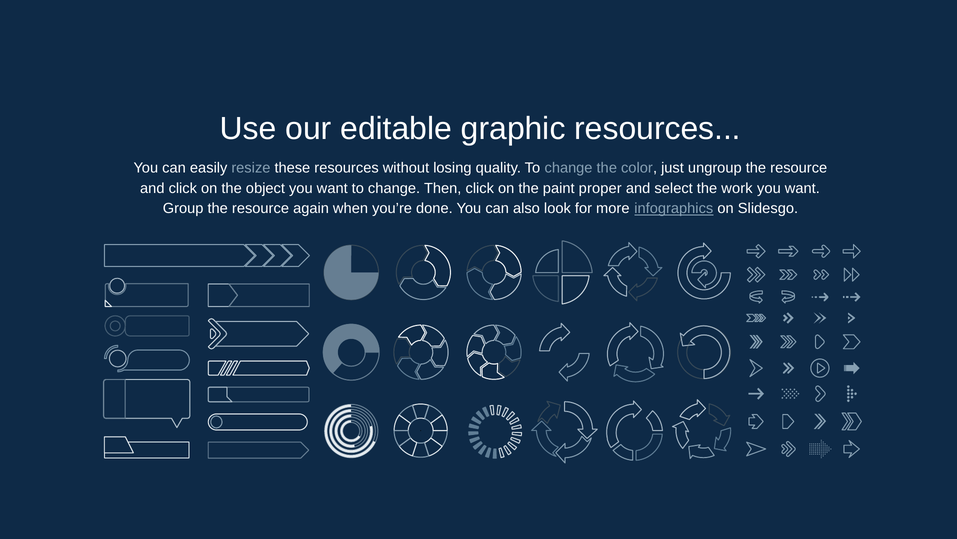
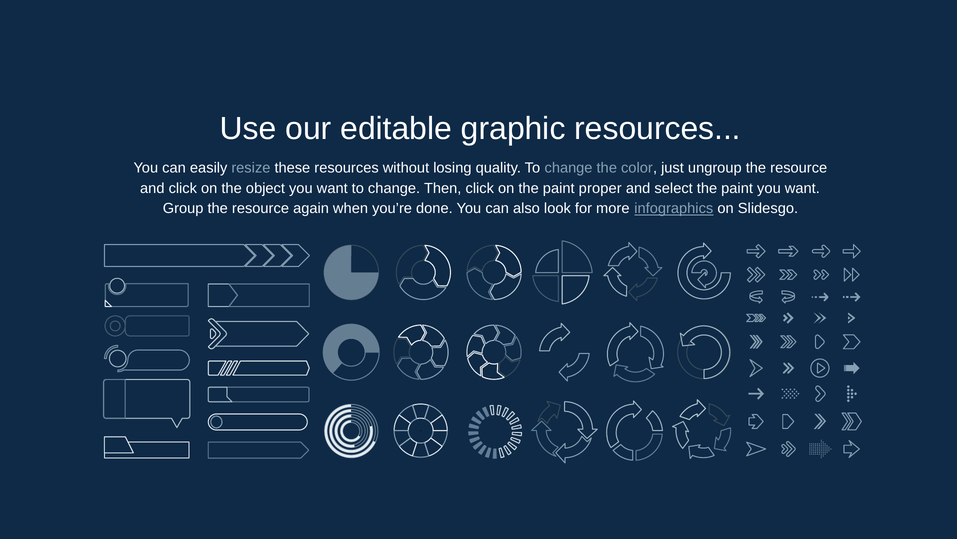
select the work: work -> paint (737, 188)
